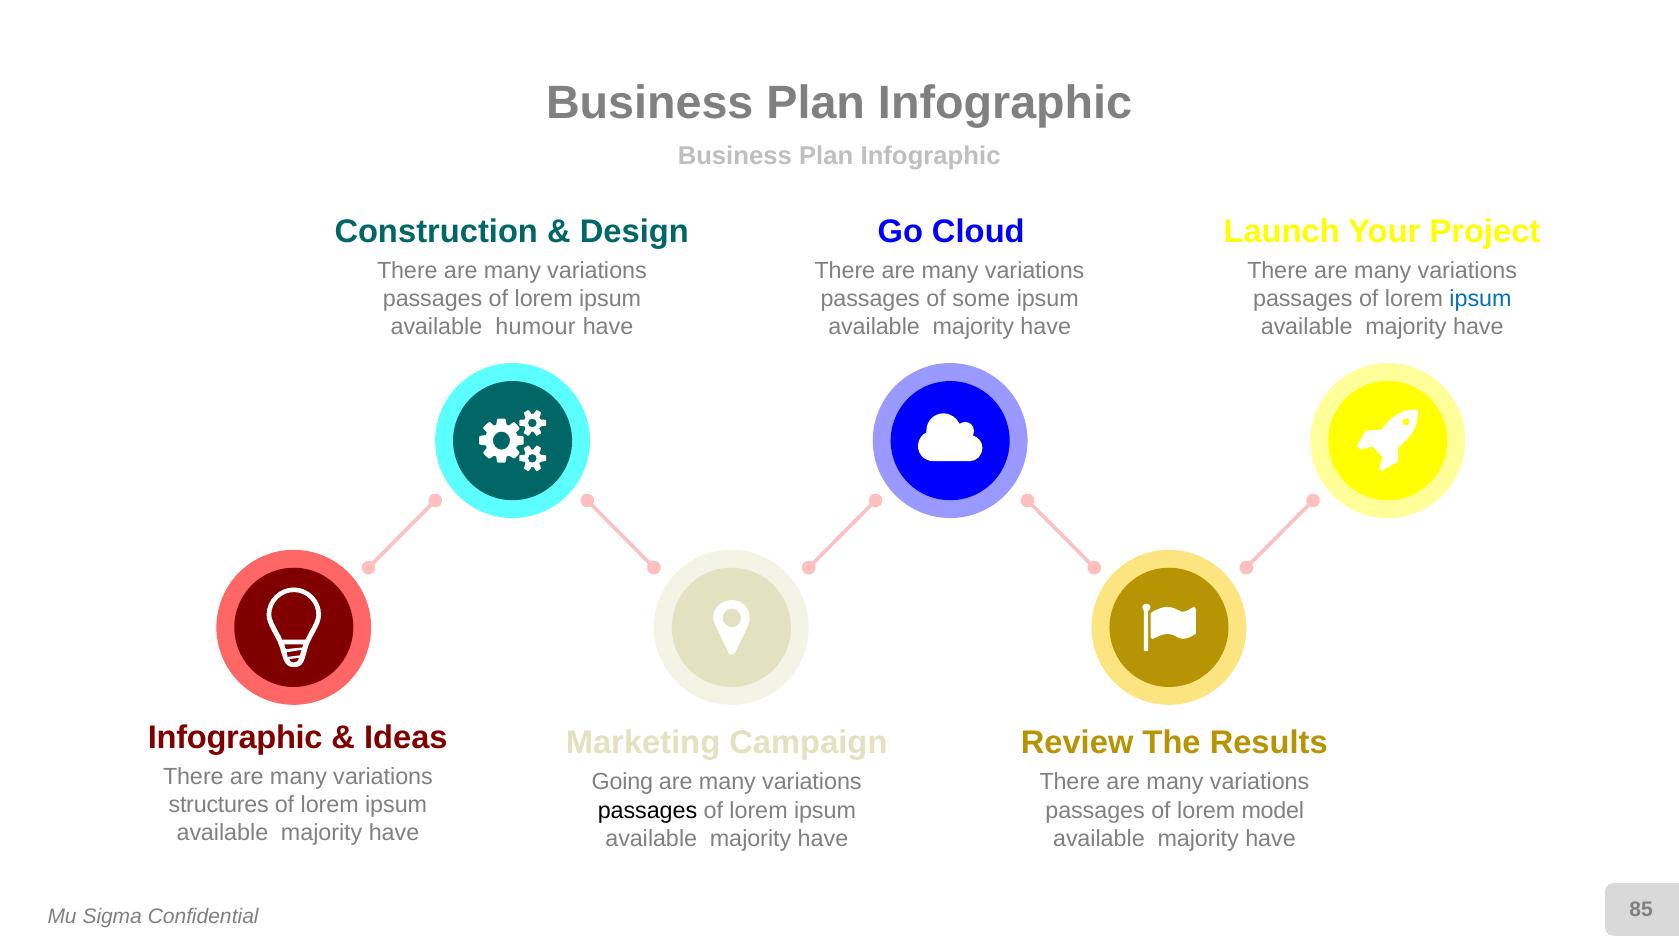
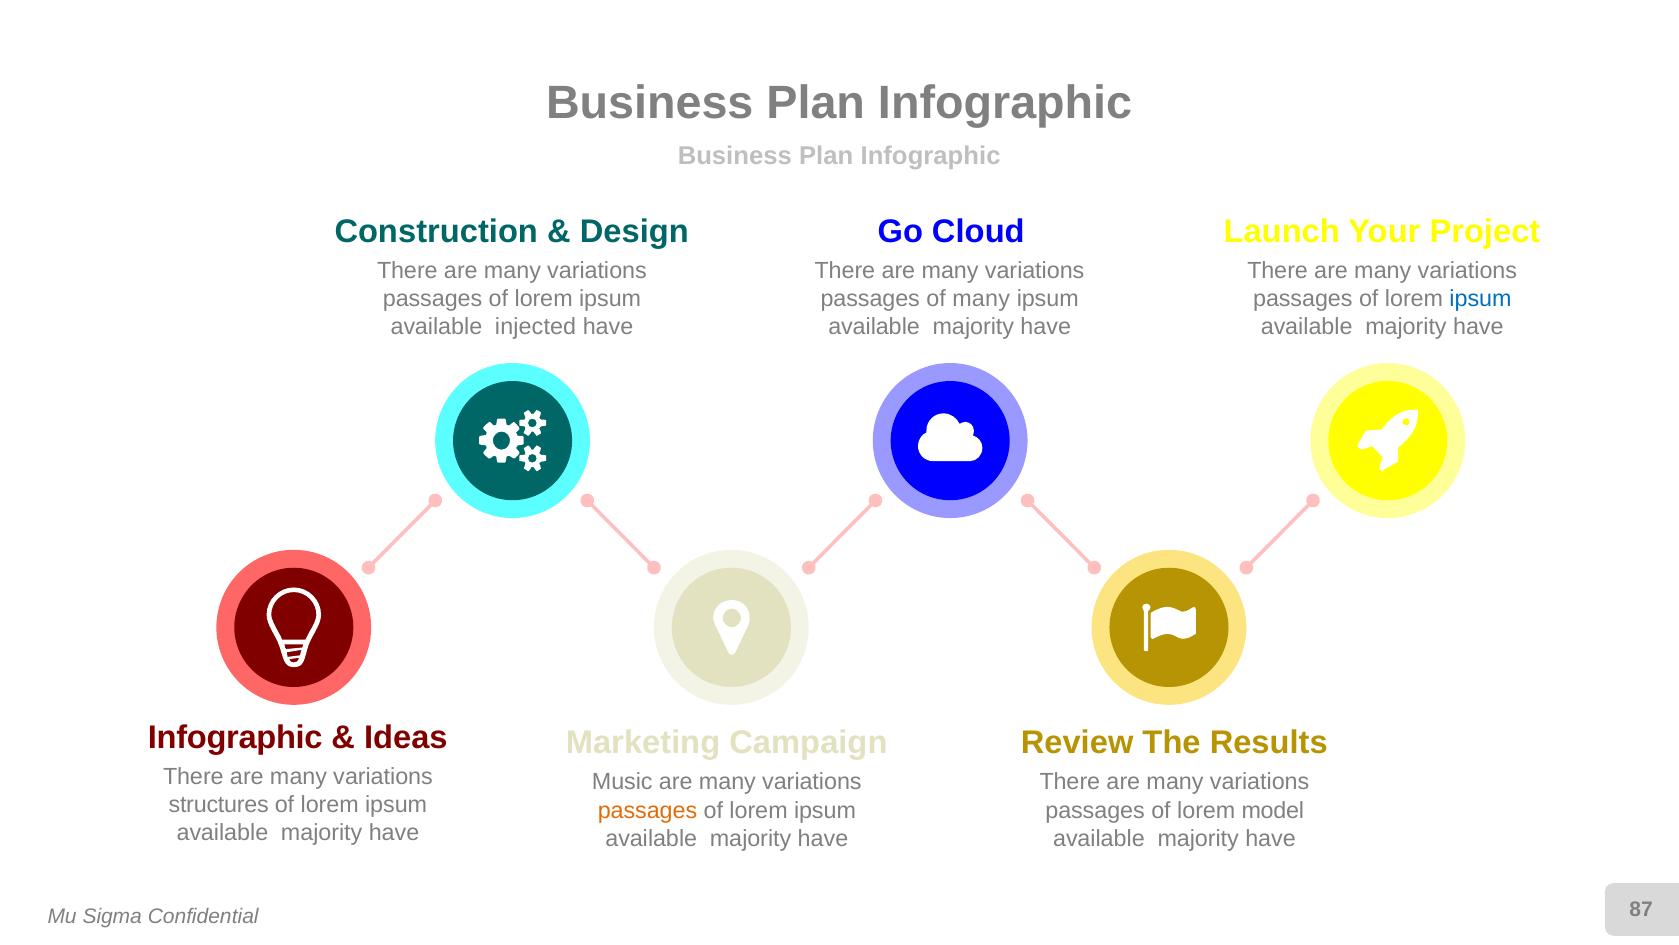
of some: some -> many (981, 299)
humour: humour -> injected (536, 327)
Going: Going -> Music (622, 782)
passages colour: black -> orange (648, 810)
85: 85 -> 87 (1641, 909)
